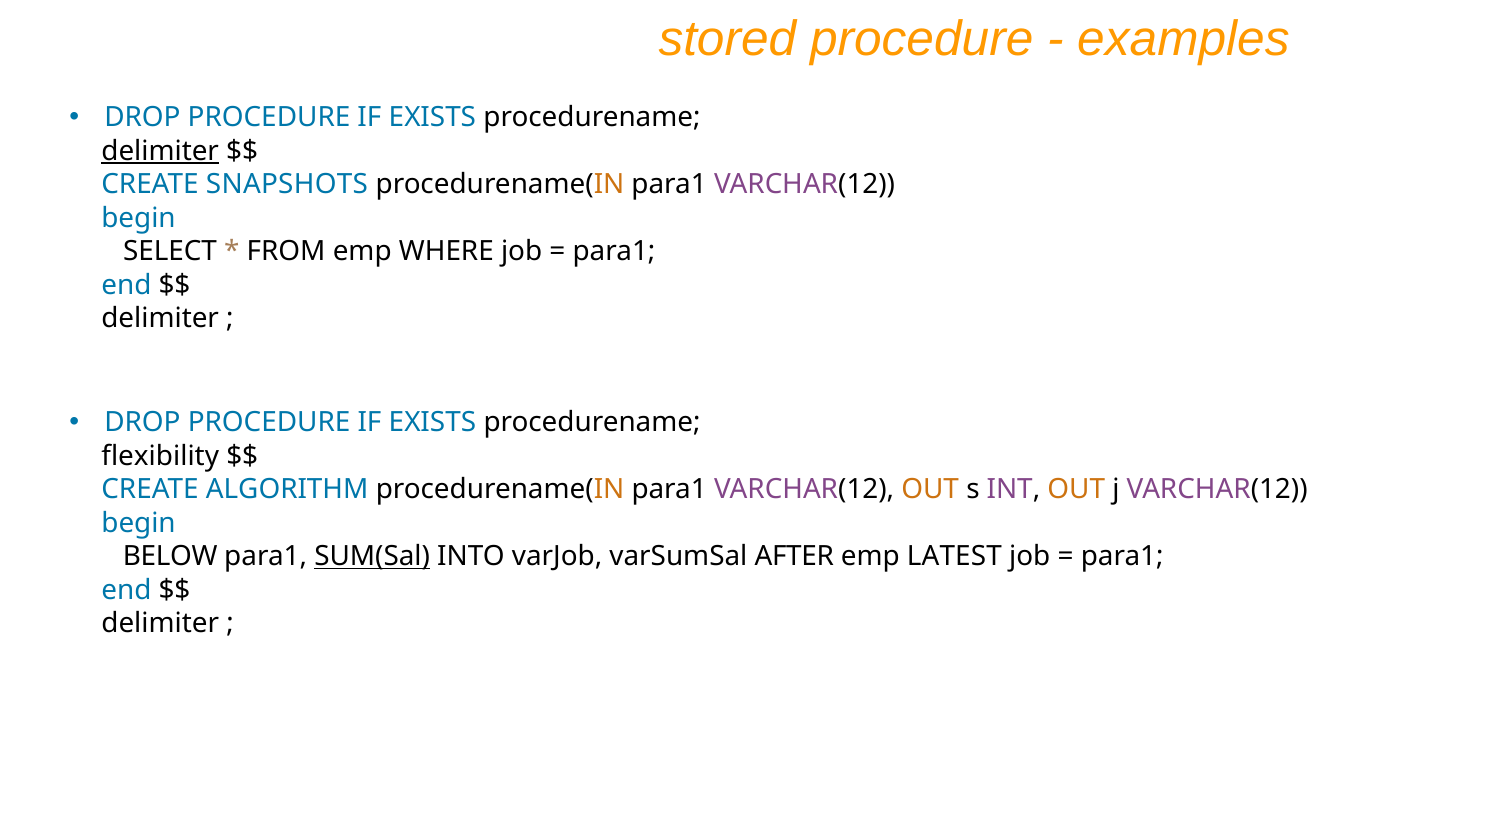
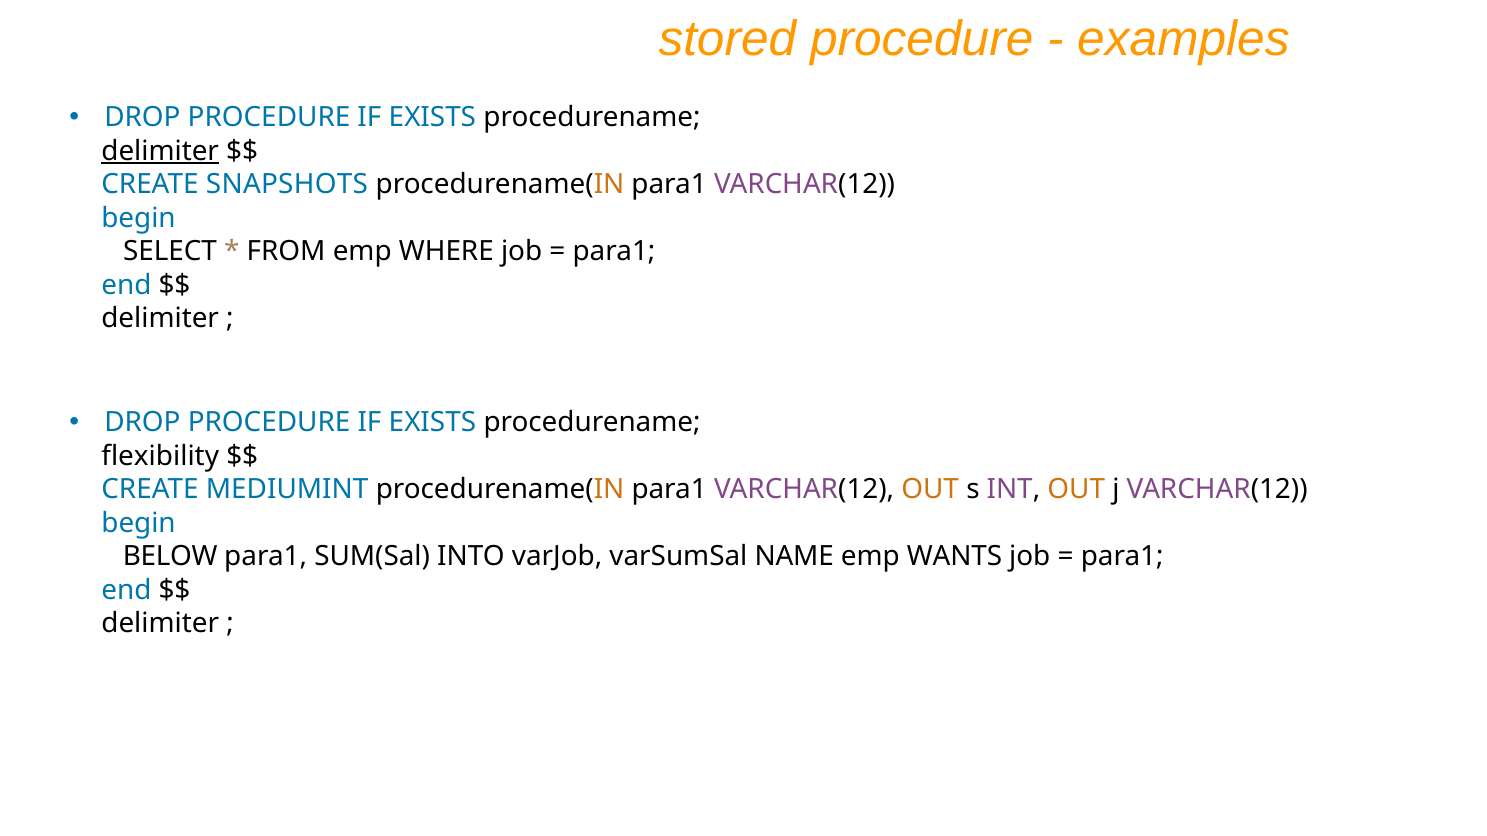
ALGORITHM: ALGORITHM -> MEDIUMINT (287, 490)
SUM(Sal underline: present -> none (372, 557)
AFTER: AFTER -> NAME (794, 557)
LATEST: LATEST -> WANTS (955, 557)
